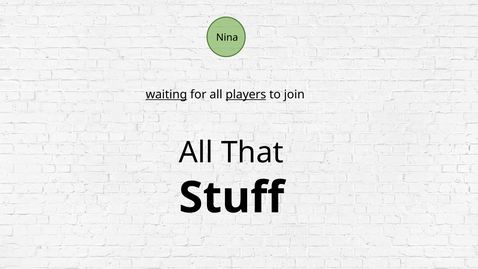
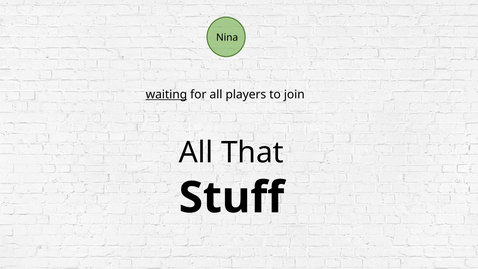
players underline: present -> none (246, 94)
